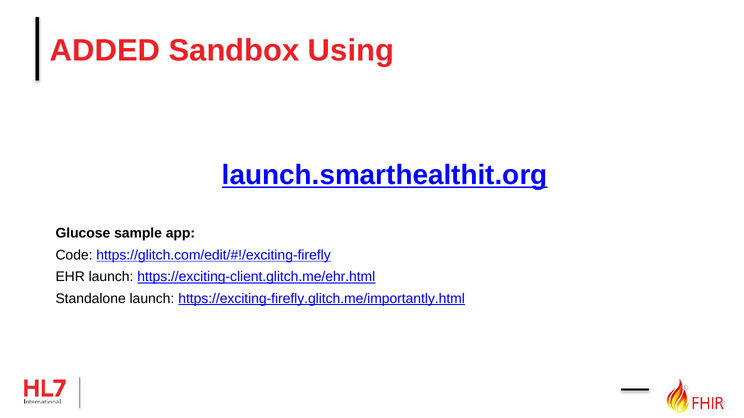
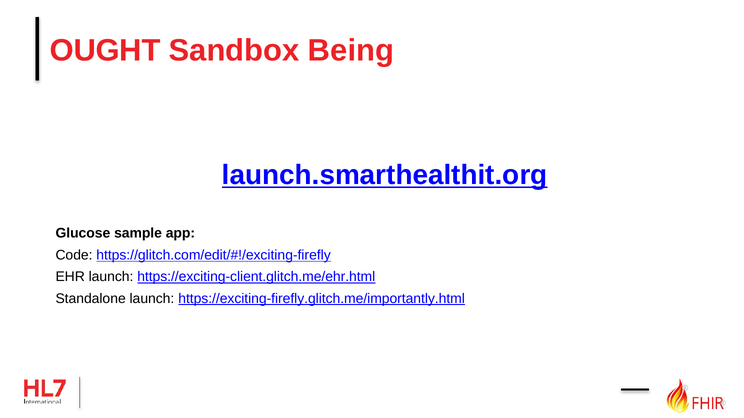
ADDED: ADDED -> OUGHT (105, 51)
Using: Using -> Being (351, 51)
